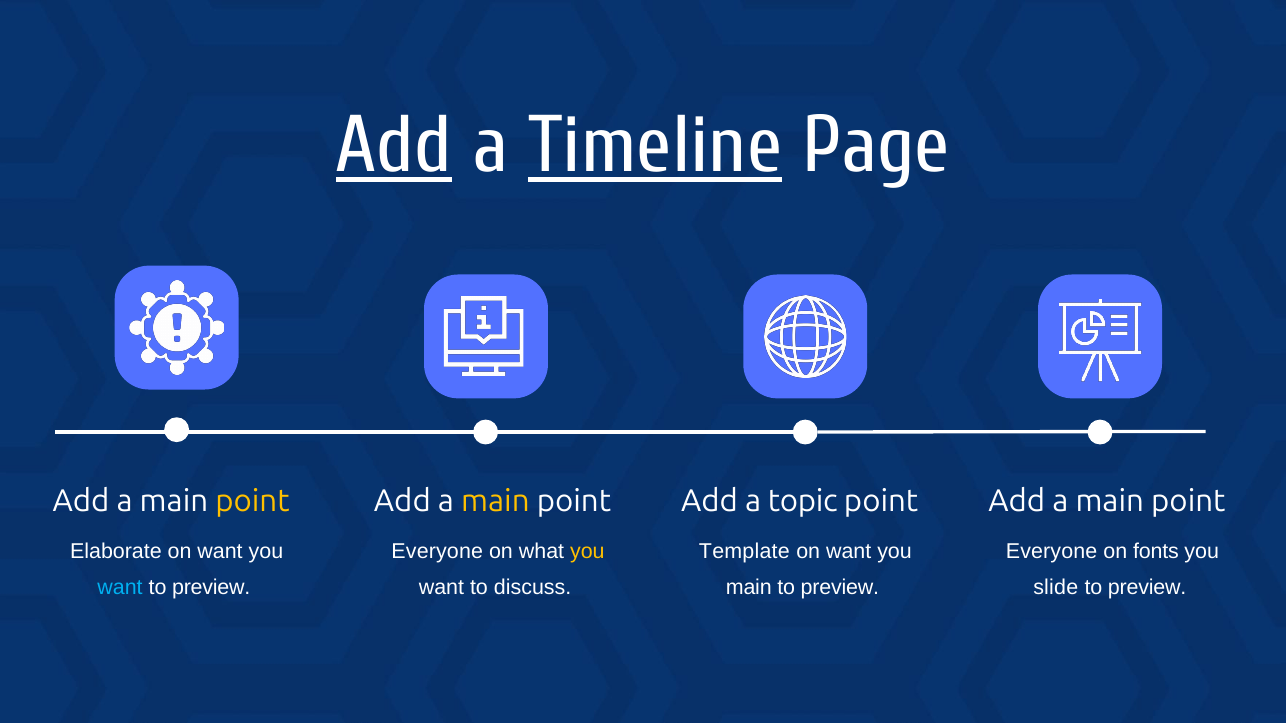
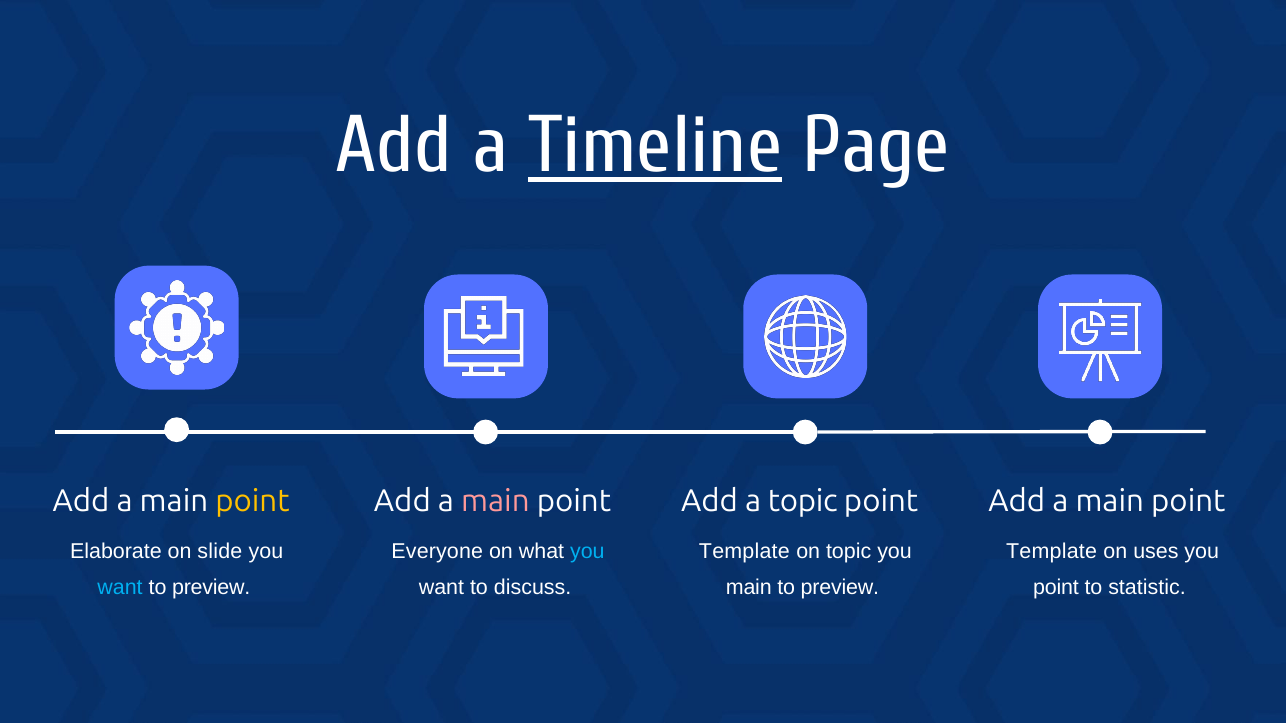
Add underline: present -> none (394, 145)
main colour: yellow -> pink (495, 502)
Elaborate on want: want -> slide (220, 552)
you colour: yellow -> light blue (587, 552)
want: want -> topic (849, 552)
Everyone: Everyone -> Template (1052, 552)
fonts: fonts -> uses (1156, 552)
slide: slide -> point (1056, 588)
preview: preview -> statistic (1147, 588)
